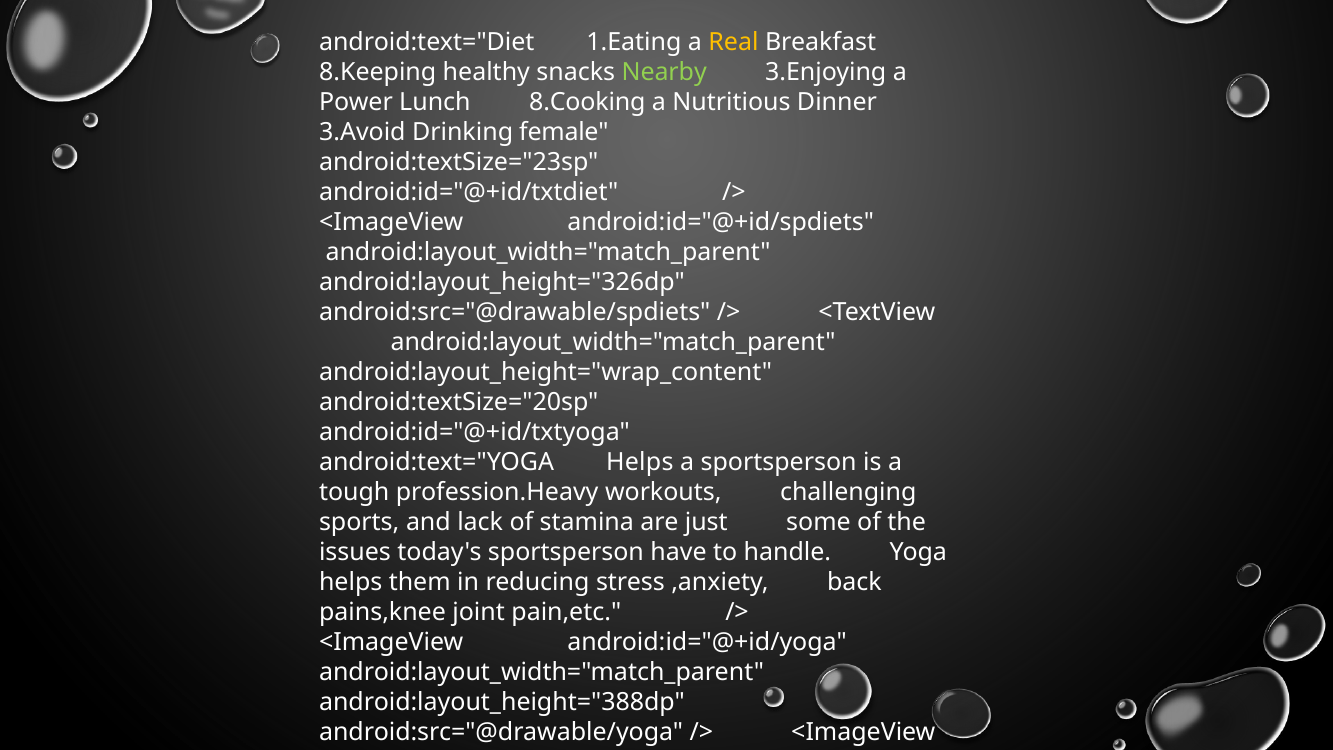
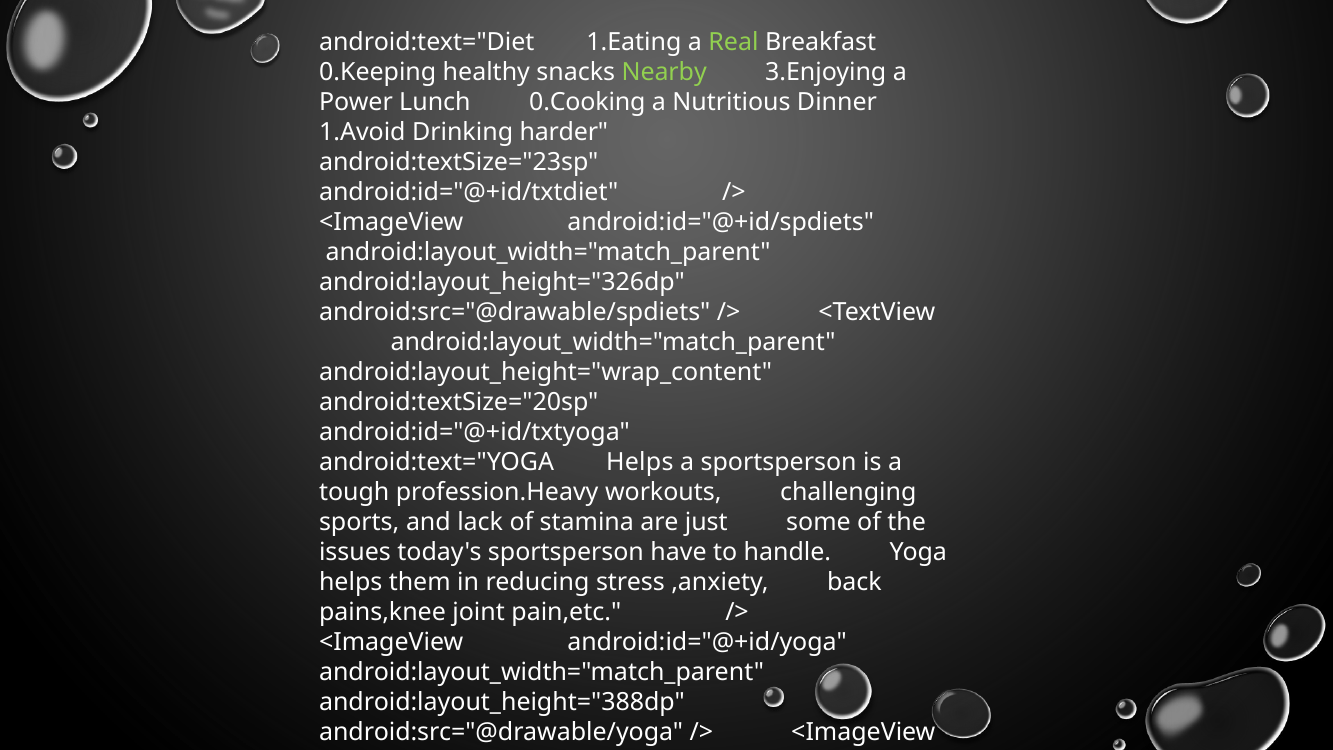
Real colour: yellow -> light green (733, 42)
8.Keeping: 8.Keeping -> 0.Keeping (378, 72)
8.Cooking: 8.Cooking -> 0.Cooking (587, 102)
3.Avoid: 3.Avoid -> 1.Avoid (362, 132)
female: female -> harder (564, 132)
